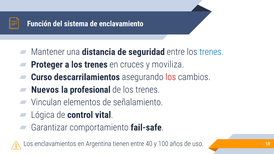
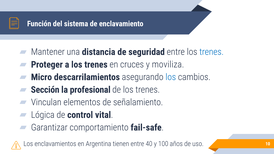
Curso: Curso -> Micro (41, 77)
los colour: red -> blue (171, 77)
Nuevos: Nuevos -> Sección (45, 90)
